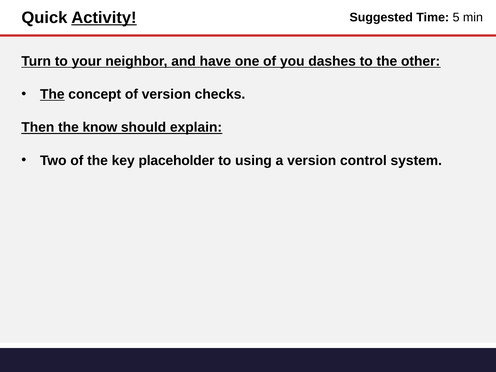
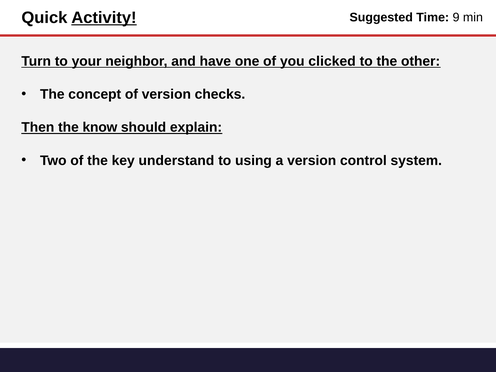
5: 5 -> 9 (456, 18)
dashes: dashes -> clicked (332, 61)
The underline: present -> none (52, 94)
placeholder: placeholder -> understand (176, 160)
